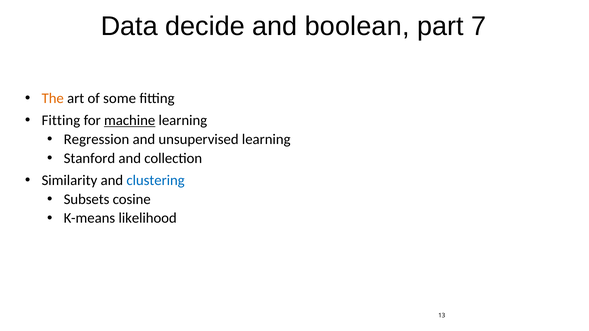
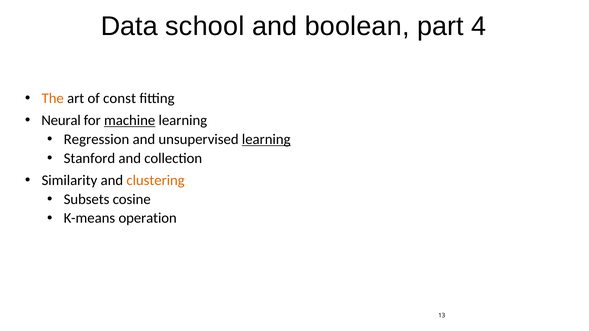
decide: decide -> school (205, 26)
7: 7 -> 4 (479, 26)
some: some -> const (120, 98)
Fitting: Fitting -> Neural (61, 120)
learning underline: none -> present (266, 139)
clustering colour: blue -> orange (156, 180)
likelihood: likelihood -> operation (148, 218)
